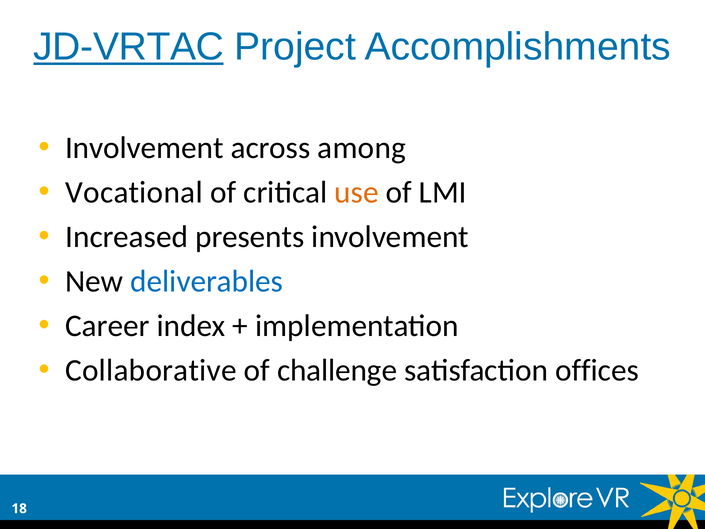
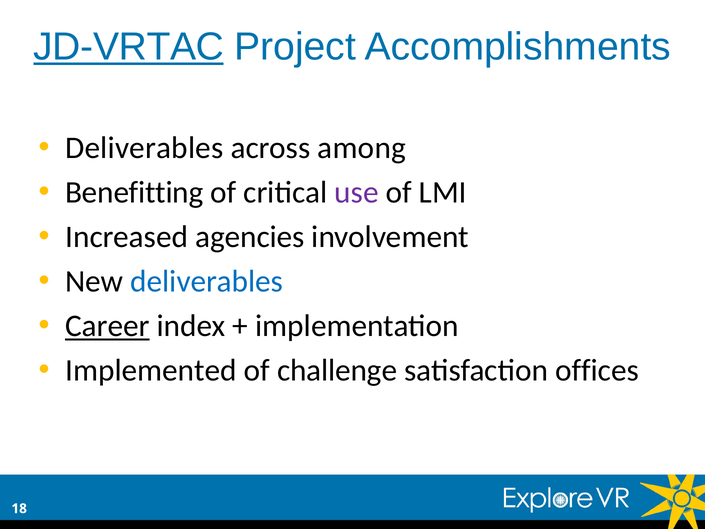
Involvement: Involvement -> Deliverables (144, 148)
Vocational: Vocational -> Benefitting (134, 192)
use colour: orange -> purple (357, 192)
presents: presents -> agencies (250, 237)
Career underline: none -> present (107, 326)
Collaborative: Collaborative -> Implemented (151, 370)
